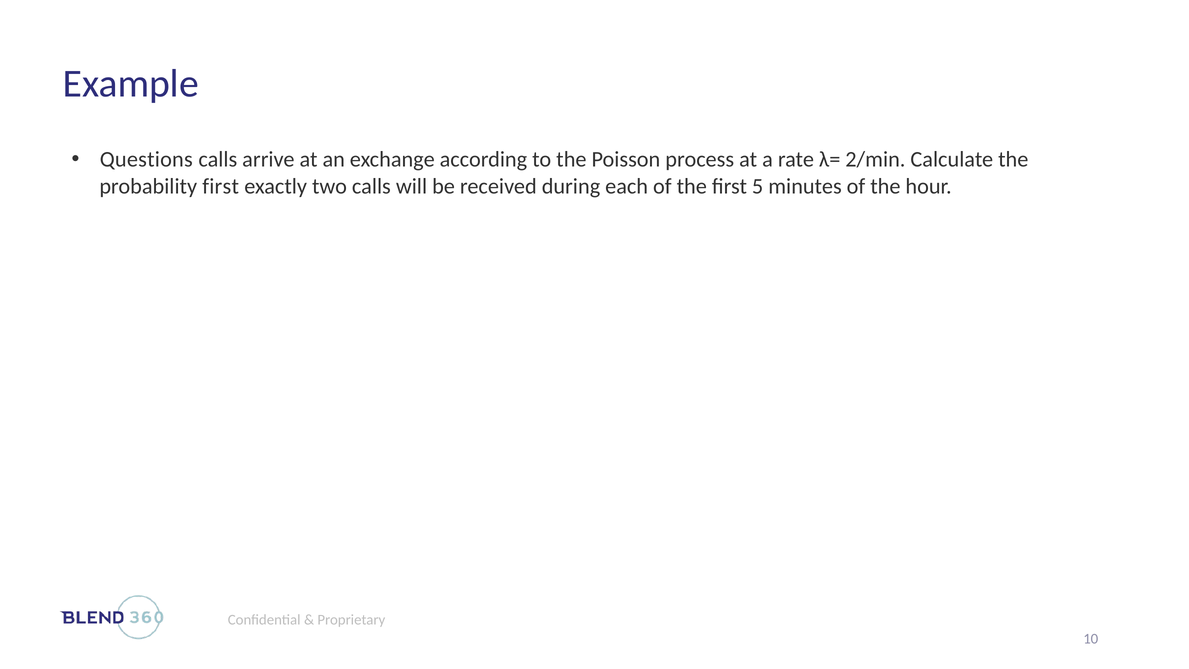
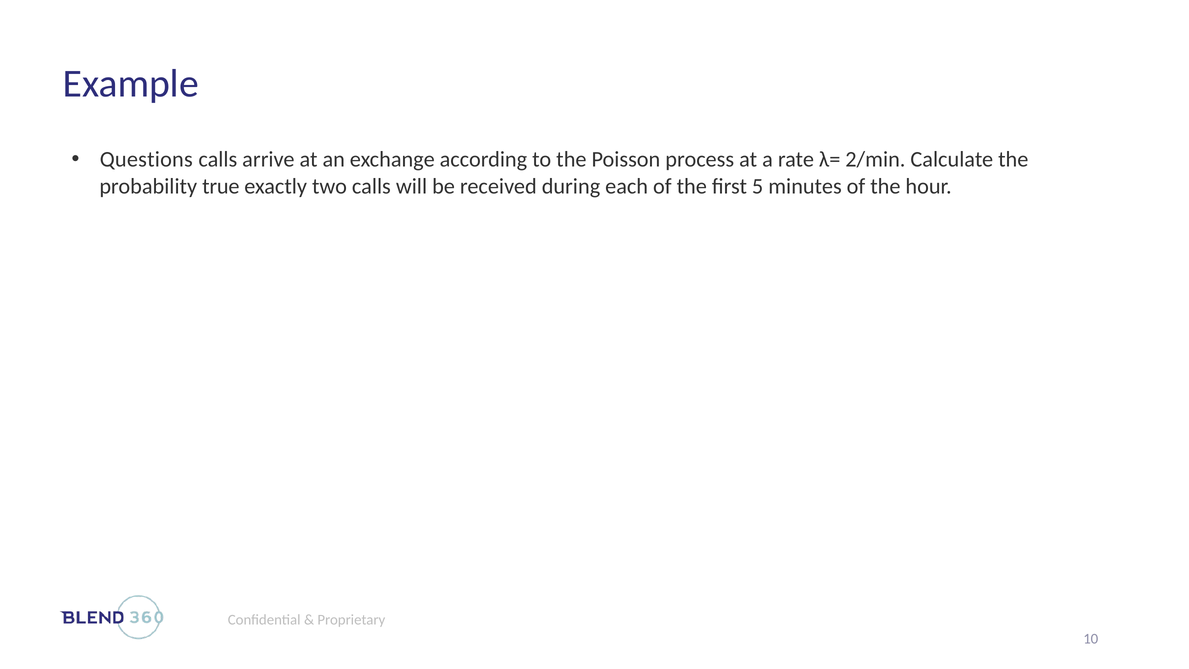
probability first: first -> true (221, 186)
